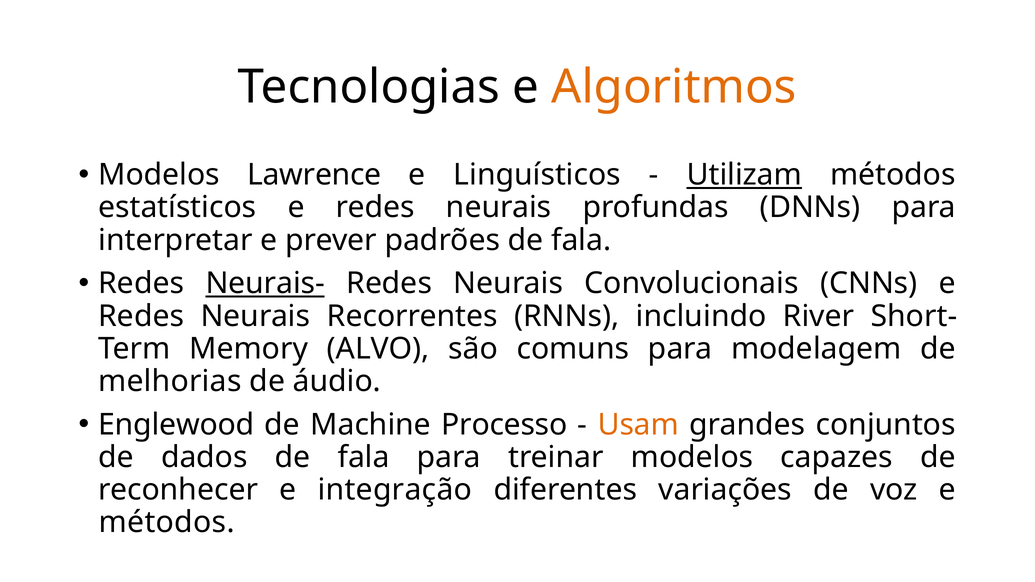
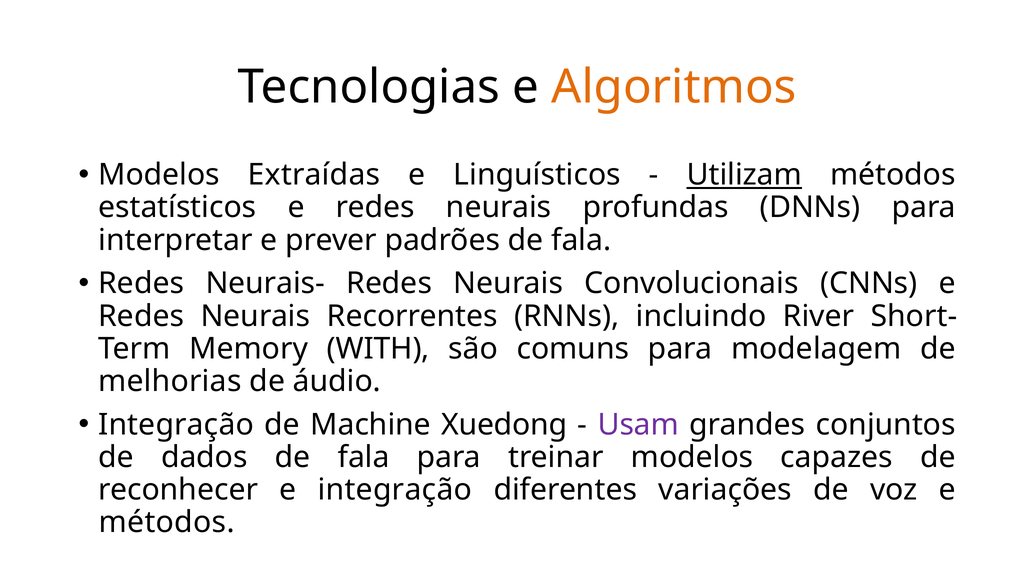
Lawrence: Lawrence -> Extraídas (314, 175)
Neurais- underline: present -> none (265, 284)
ALVO: ALVO -> WITH (378, 349)
Englewood: Englewood -> Integração (176, 425)
Processo: Processo -> Xuedong (504, 425)
Usam colour: orange -> purple (638, 425)
